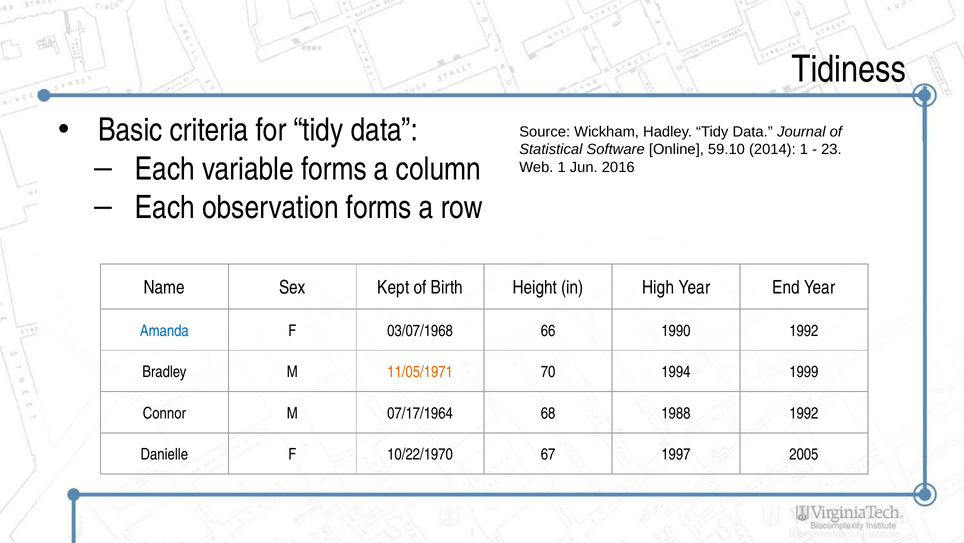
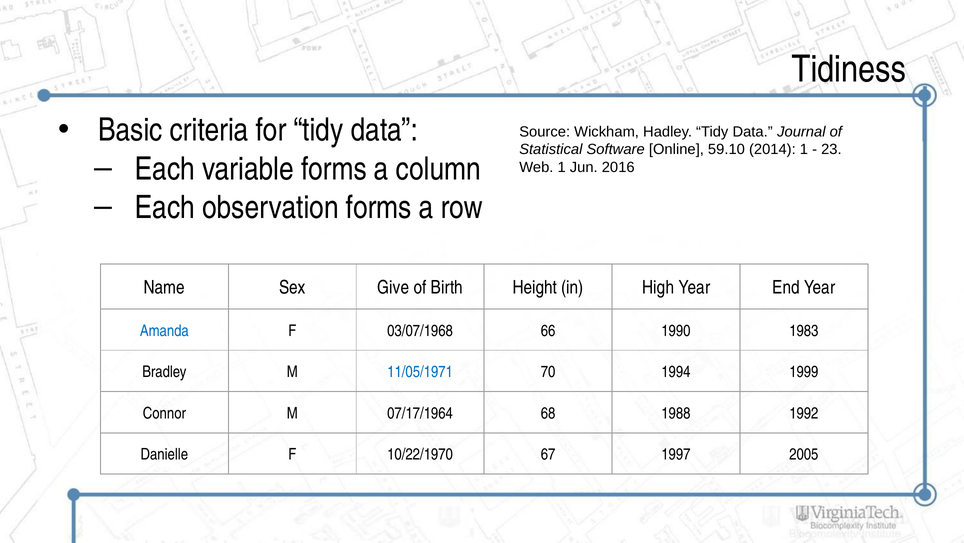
Kept: Kept -> Give (393, 287)
1990 1992: 1992 -> 1983 (804, 330)
11/05/1971 colour: orange -> blue (420, 372)
